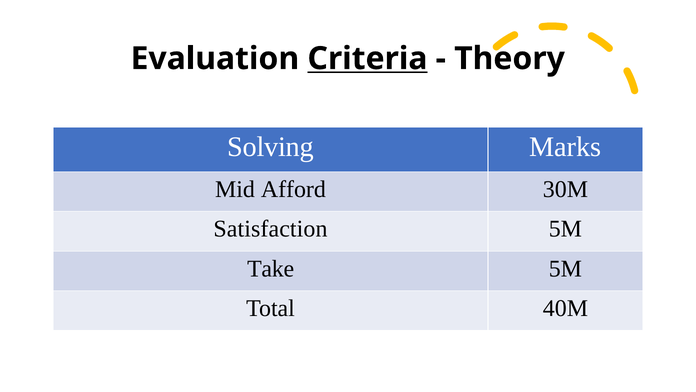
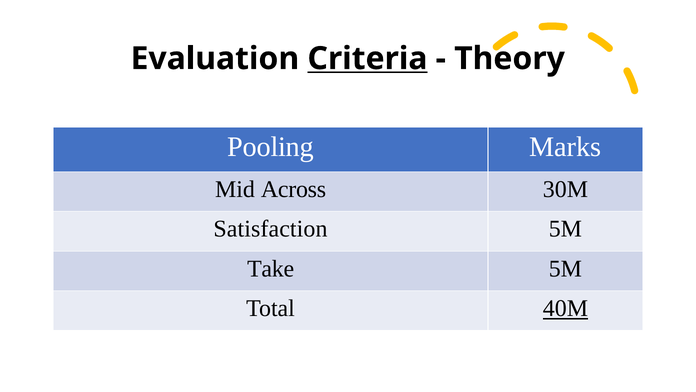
Solving: Solving -> Pooling (271, 147)
Afford: Afford -> Across (294, 189)
40M underline: none -> present (565, 308)
